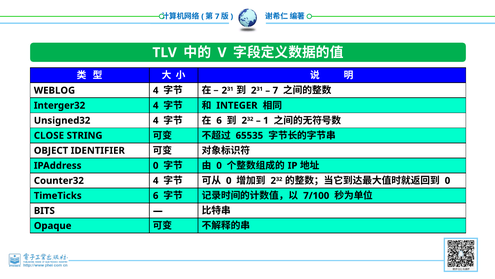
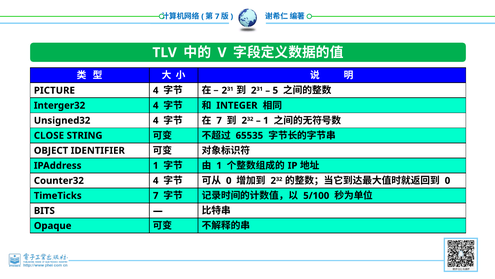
WEBLOG: WEBLOG -> PICTURE (54, 90)
7: 7 -> 5 (275, 90)
6: 6 -> 7 (219, 120)
IPAddress 0: 0 -> 1 (156, 165)
0: 0 -> 1 (219, 165)
TimeTicks 6: 6 -> 7 (156, 195)
7/100: 7/100 -> 5/100 (316, 195)
